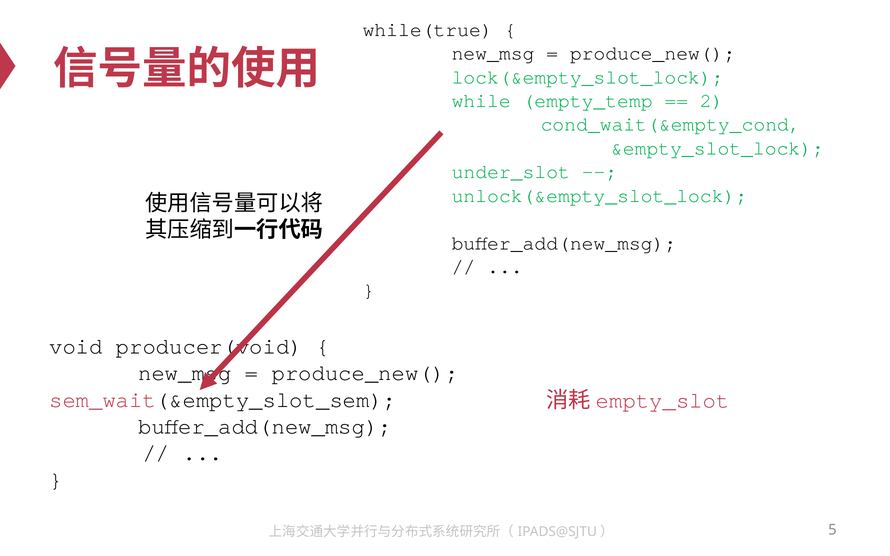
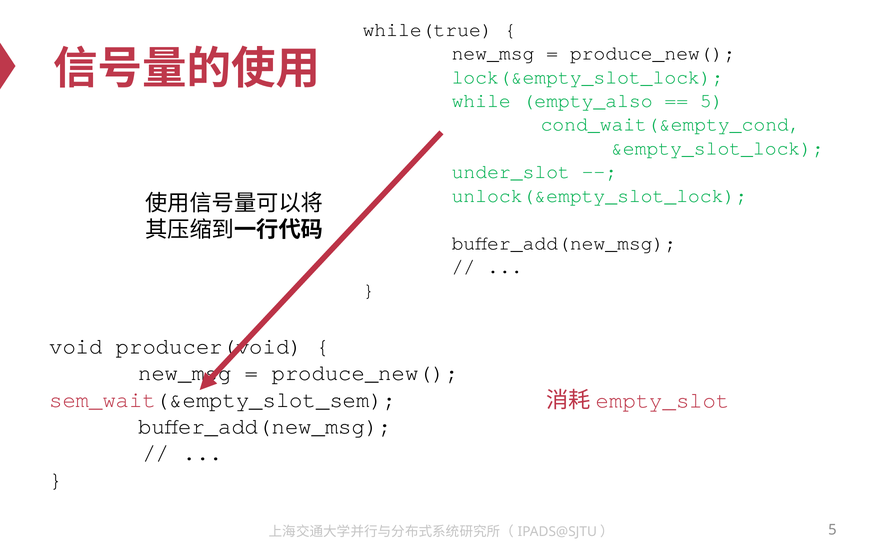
empty_temp: empty_temp -> empty_also (588, 101)
2: 2 -> 5 (712, 101)
